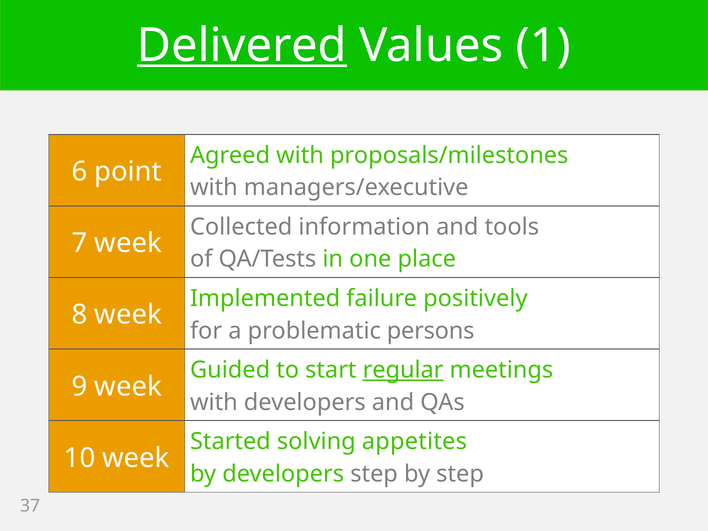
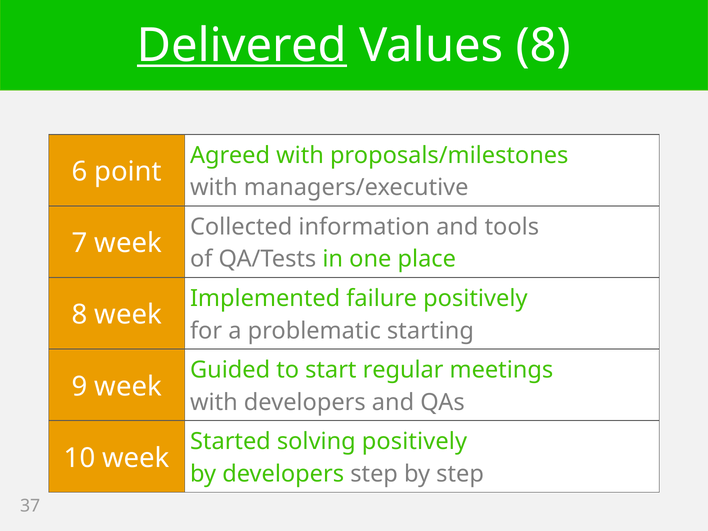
Values 1: 1 -> 8 (543, 45)
persons: persons -> starting (430, 331)
regular underline: present -> none (403, 370)
solving appetites: appetites -> positively (414, 442)
